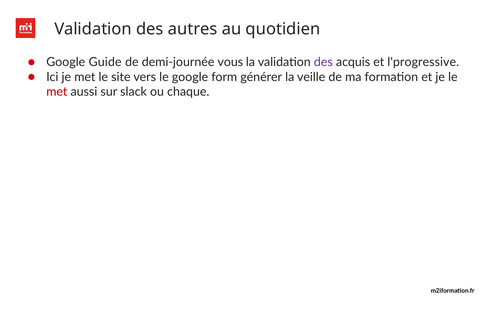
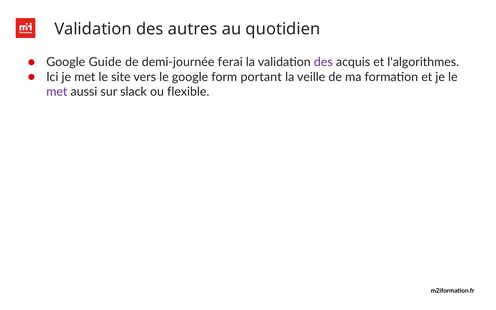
vous: vous -> ferai (230, 62)
l'progressive: l'progressive -> l'algorithmes (423, 62)
générer: générer -> portant (261, 77)
met colour: red -> purple (57, 92)
chaque: chaque -> flexible (188, 92)
